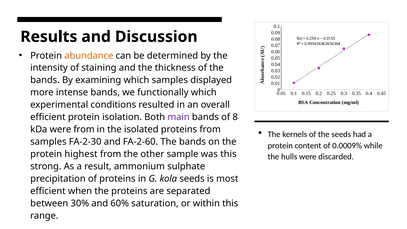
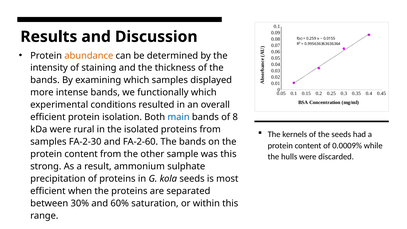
main colour: purple -> blue (179, 117)
were from: from -> rural (84, 129)
highest: highest -> content (81, 154)
